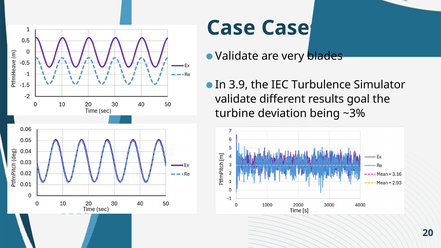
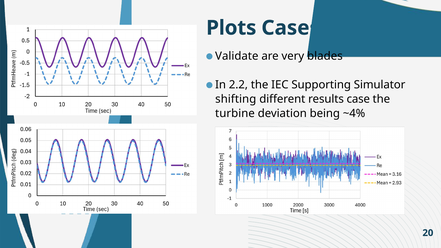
Case: Case -> Plots (231, 28)
3.9: 3.9 -> 2.2 (238, 85)
Turbulence: Turbulence -> Supporting (321, 85)
validate: validate -> shifting (236, 99)
goal: goal -> case (358, 99)
~3%: ~3% -> ~4% (354, 114)
